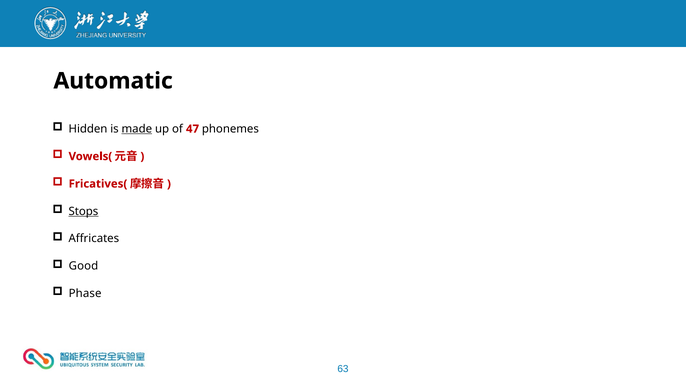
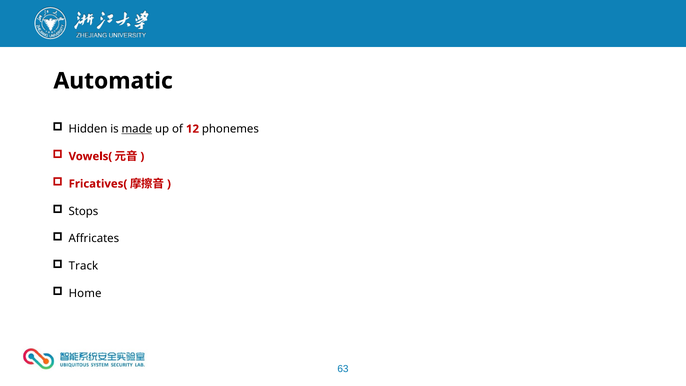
47: 47 -> 12 (193, 129)
Stops underline: present -> none (83, 211)
Good: Good -> Track (83, 266)
Phase: Phase -> Home (85, 293)
